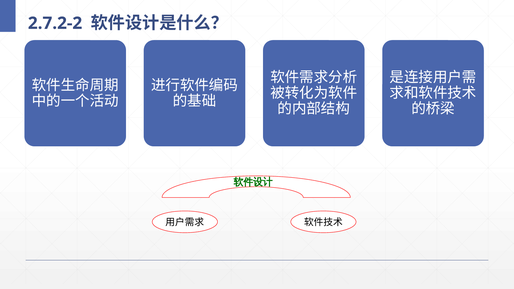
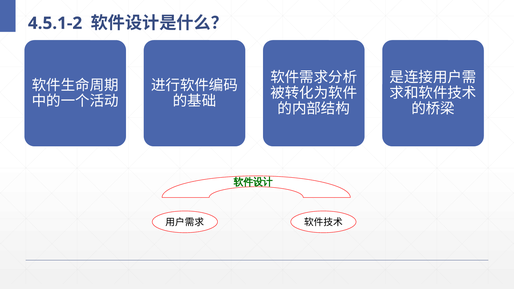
2.7.2-2: 2.7.2-2 -> 4.5.1-2 (55, 23)
